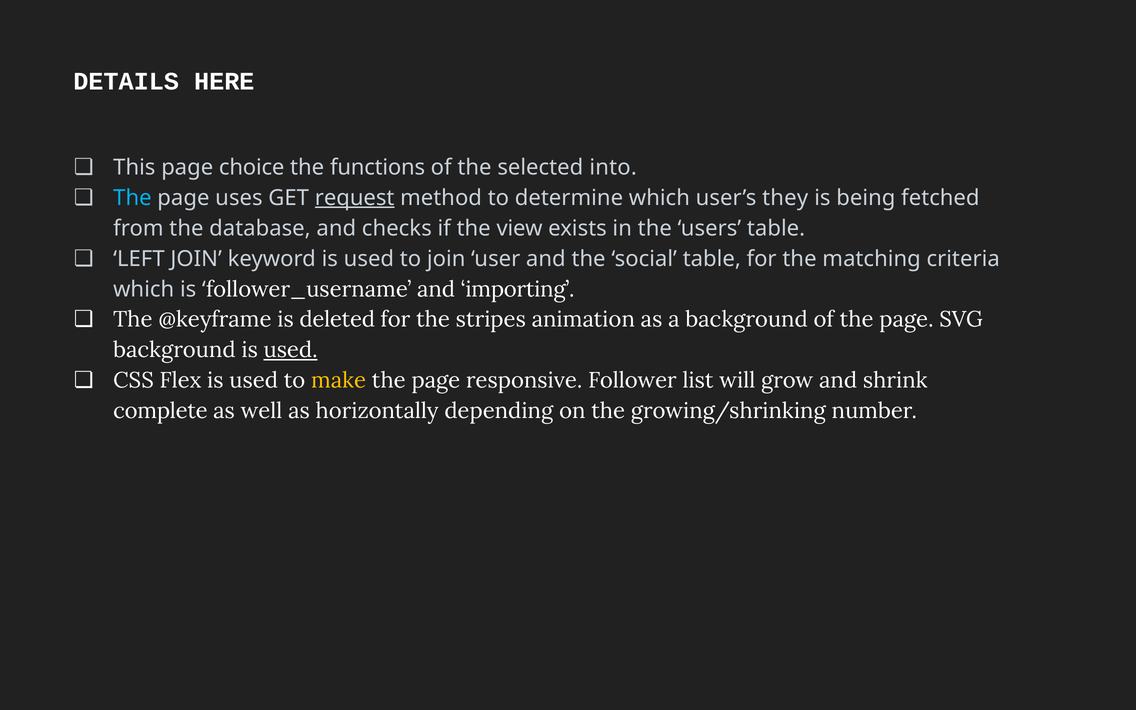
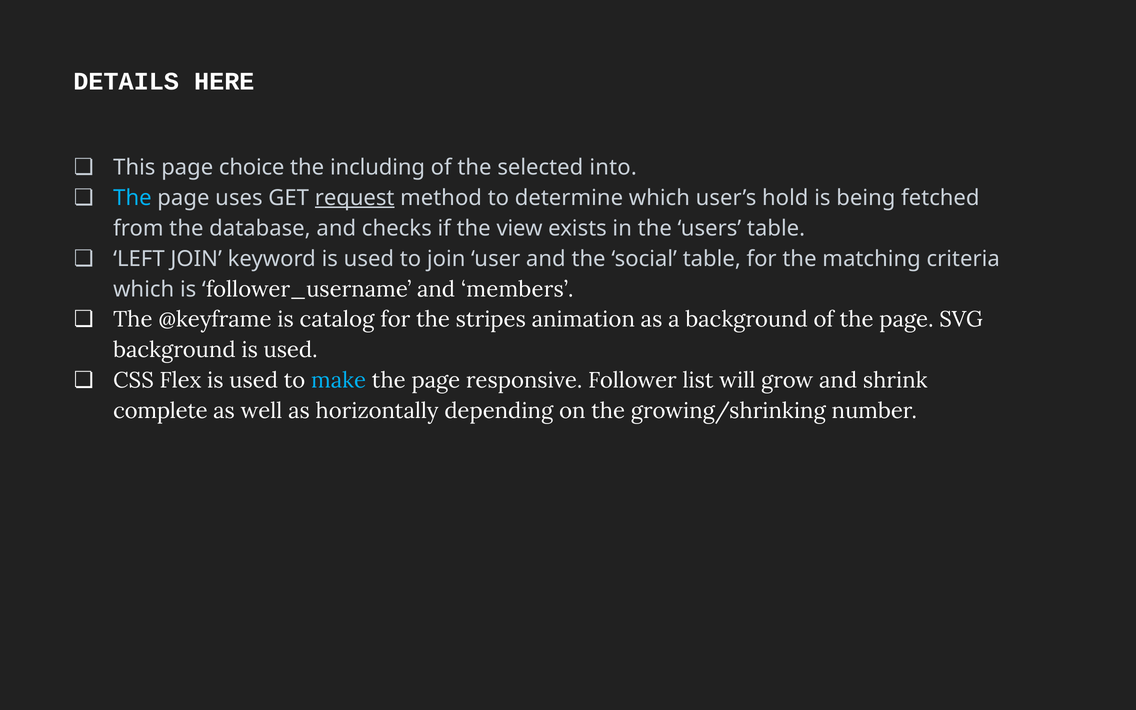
functions: functions -> including (378, 167)
they: they -> hold (785, 198)
importing: importing -> members (517, 289)
deleted: deleted -> catalog (337, 320)
used underline: present -> none (291, 350)
make colour: yellow -> light blue (339, 381)
